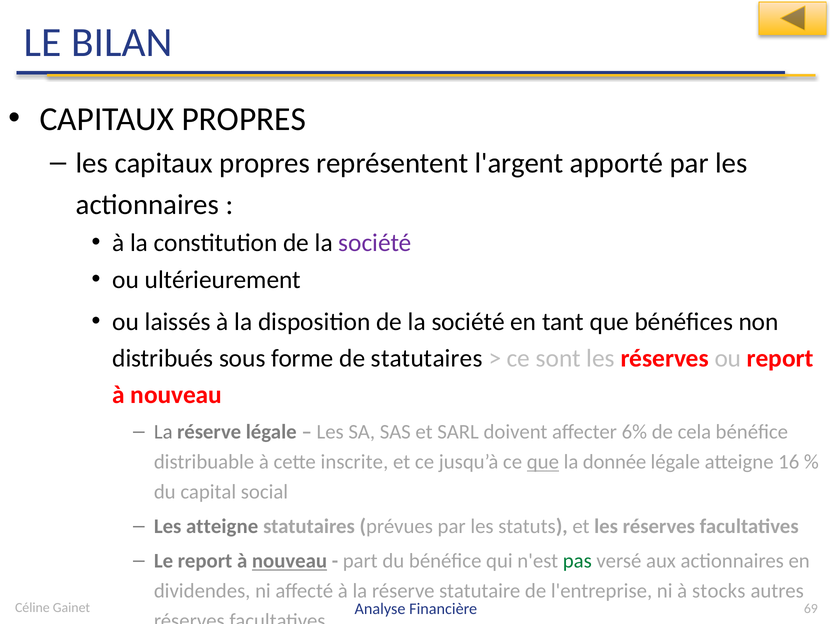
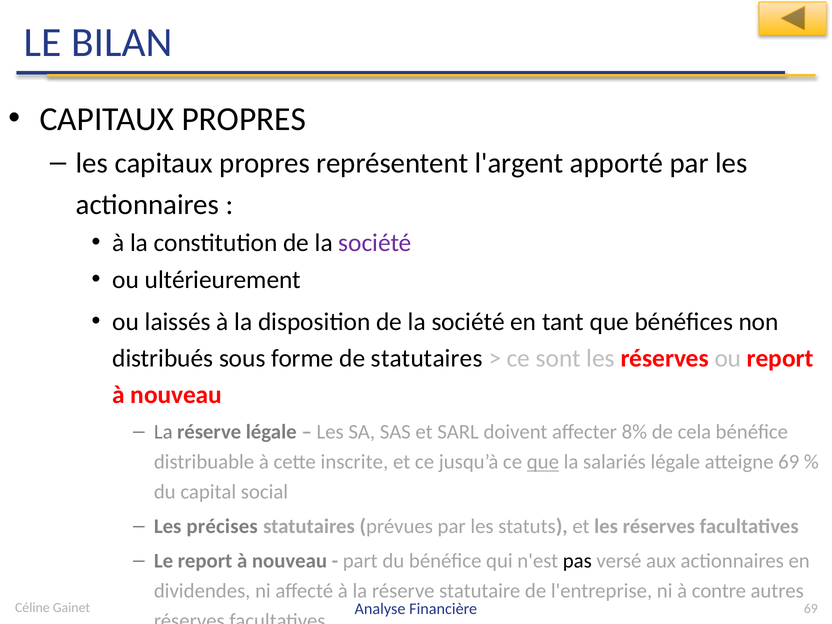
6%: 6% -> 8% (634, 432)
donnée: donnée -> salariés (614, 462)
atteigne 16: 16 -> 69 (789, 462)
Les atteigne: atteigne -> précises (222, 526)
nouveau underline: present -> none (290, 561)
pas colour: green -> black (577, 561)
stocks: stocks -> contre (719, 591)
